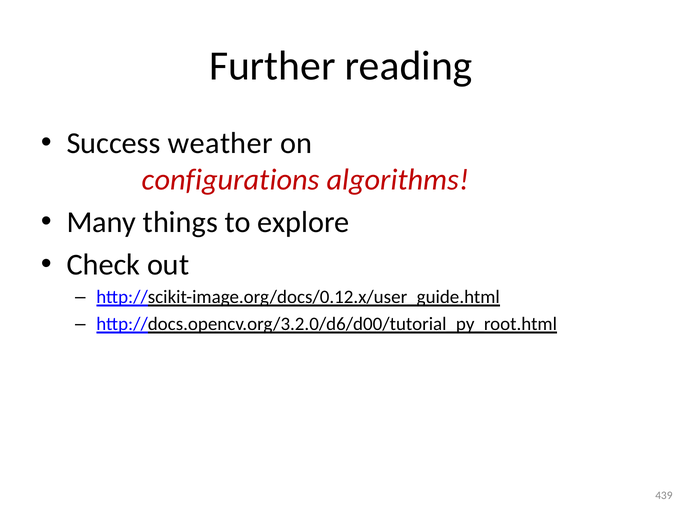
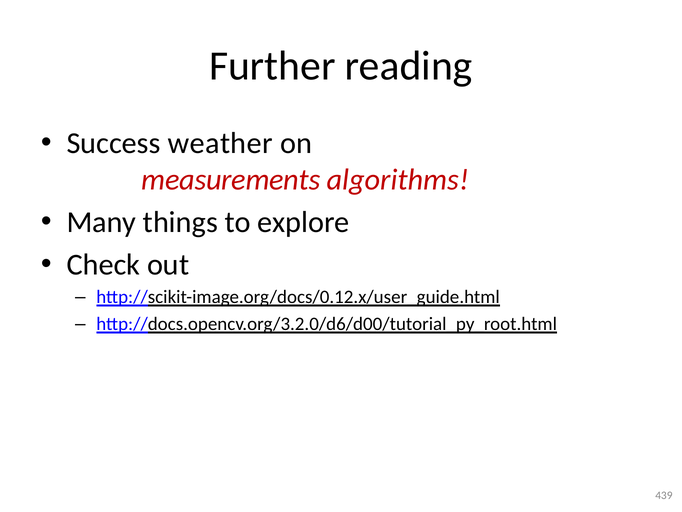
configurations: configurations -> measurements (231, 179)
